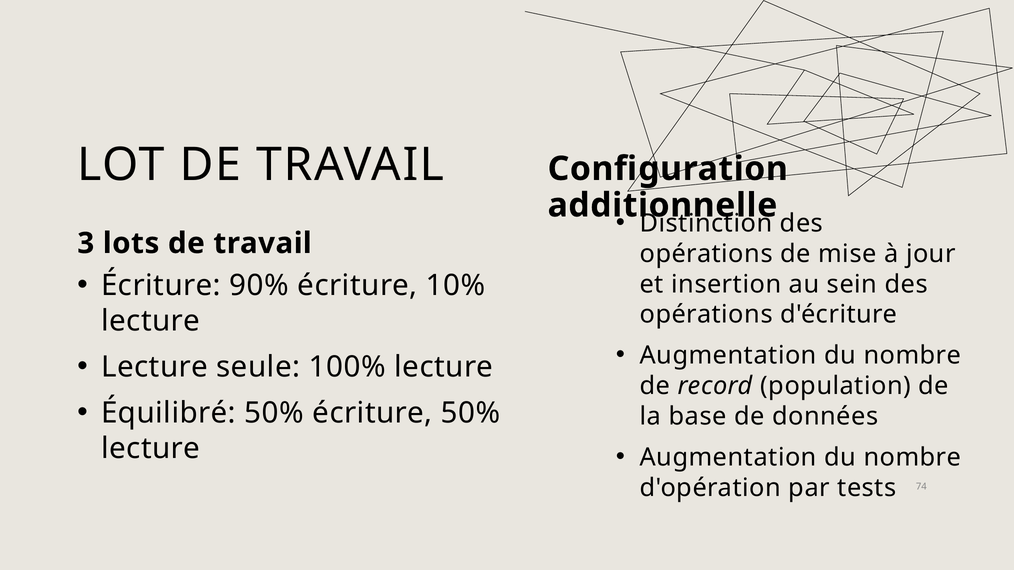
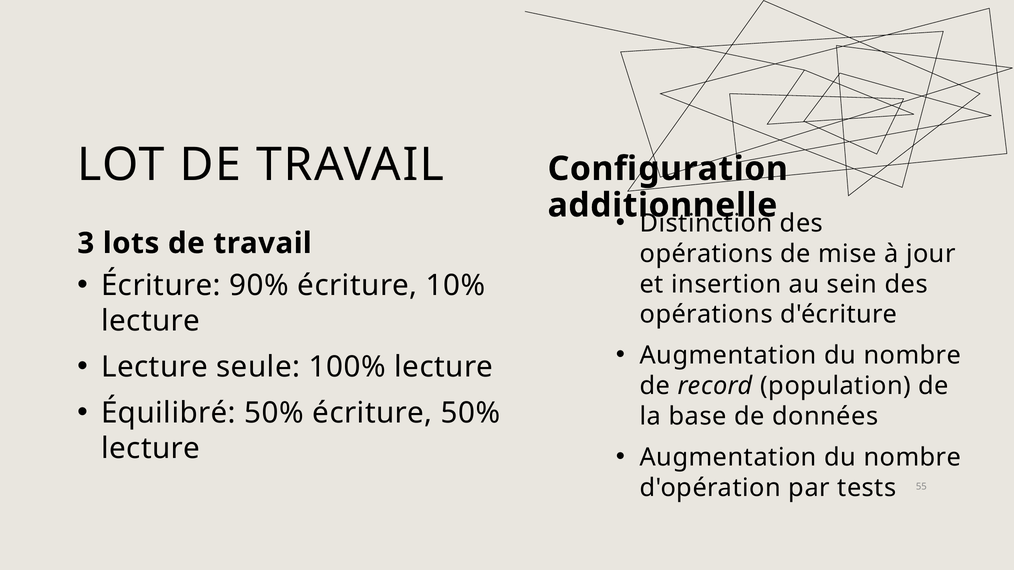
74: 74 -> 55 (921, 487)
